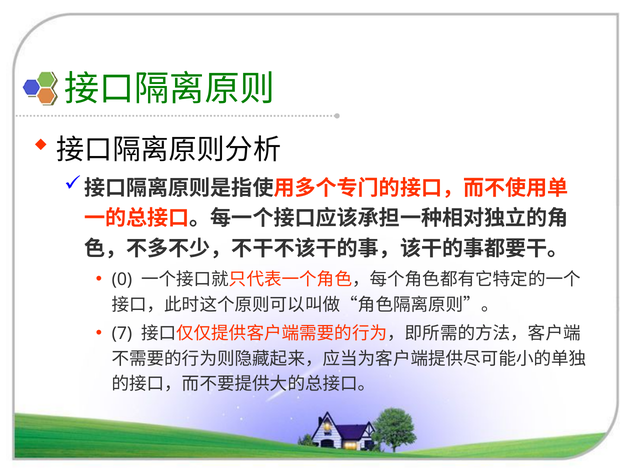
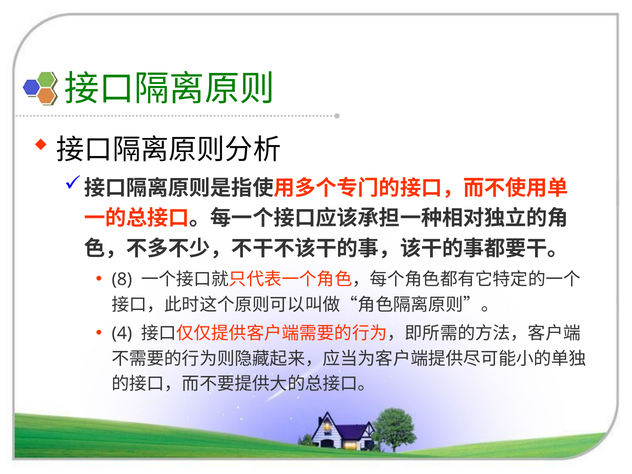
0: 0 -> 8 (122, 279)
7: 7 -> 4 (122, 333)
